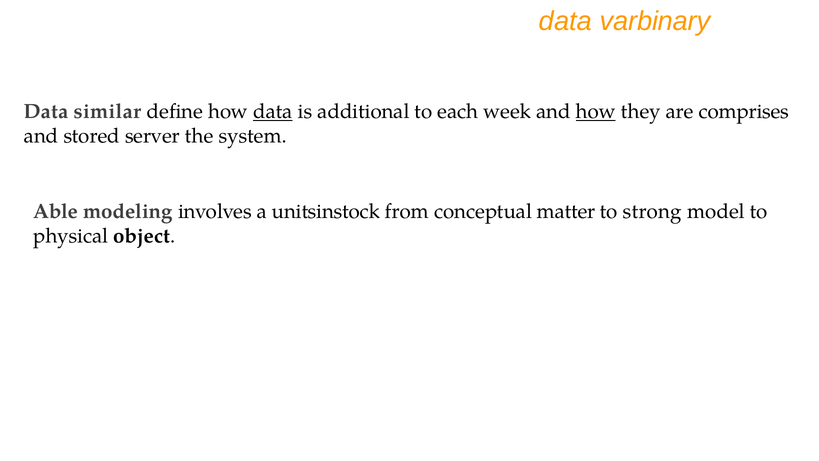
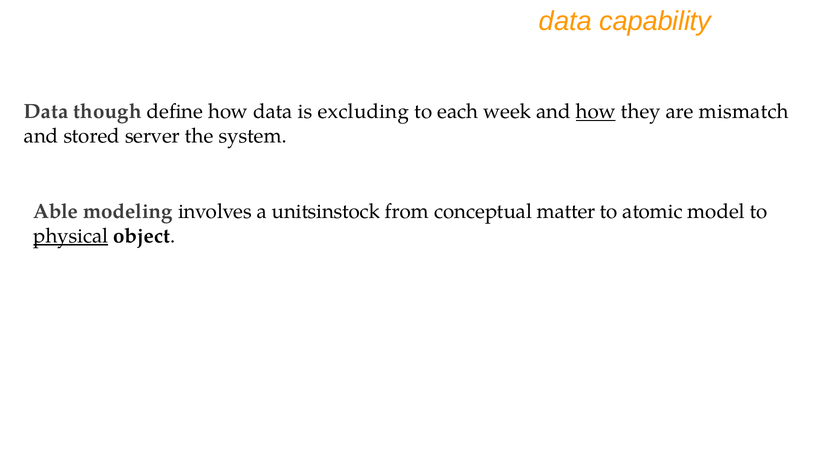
varbinary: varbinary -> capability (655, 21)
similar: similar -> though (108, 112)
data underline: present -> none (273, 112)
additional: additional -> excluding (363, 112)
comprises: comprises -> mismatch (744, 112)
strong: strong -> atomic (653, 211)
physical underline: none -> present (71, 236)
